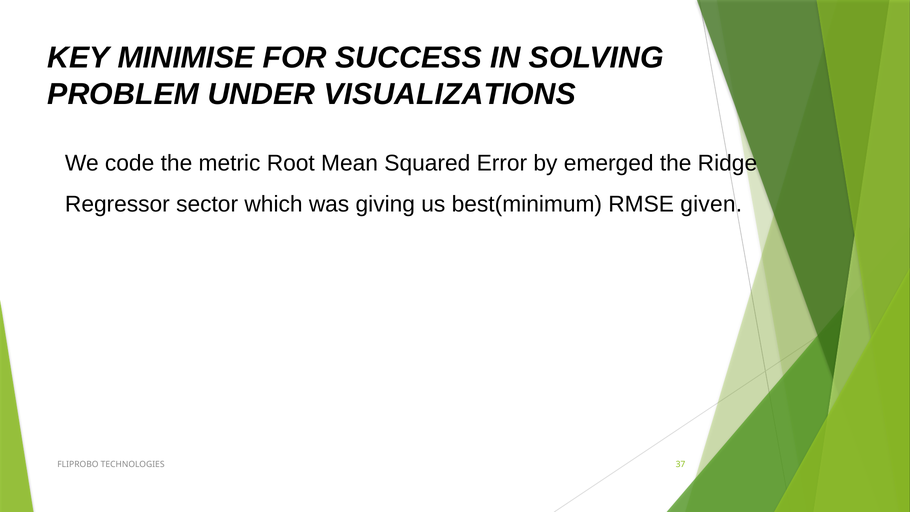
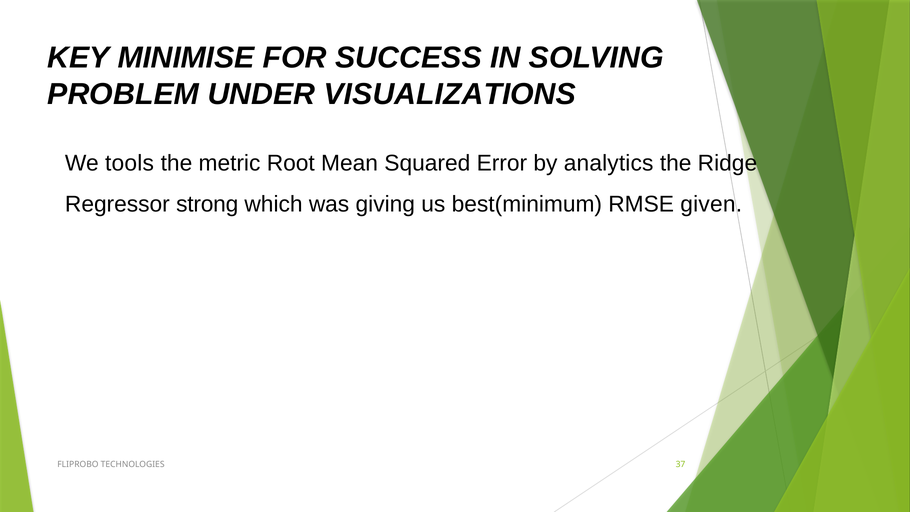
code: code -> tools (130, 163)
emerged: emerged -> analytics (609, 163)
sector: sector -> strong (207, 204)
